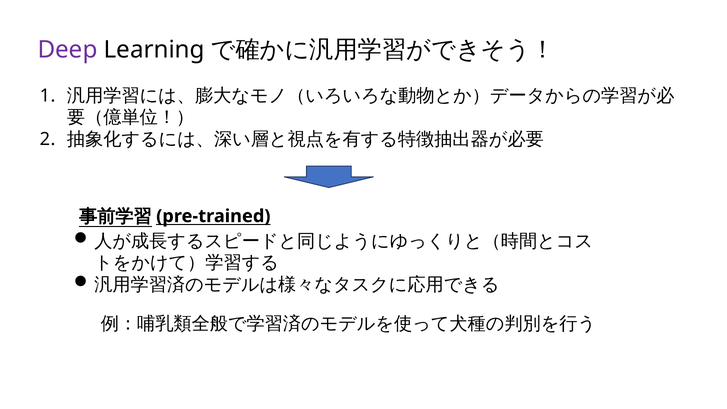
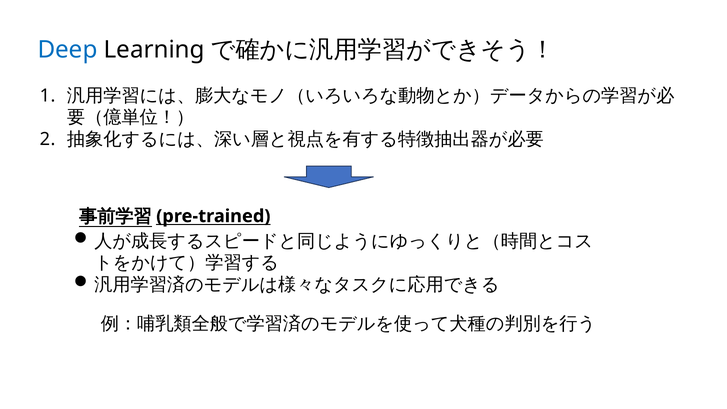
Deep colour: purple -> blue (67, 50)
